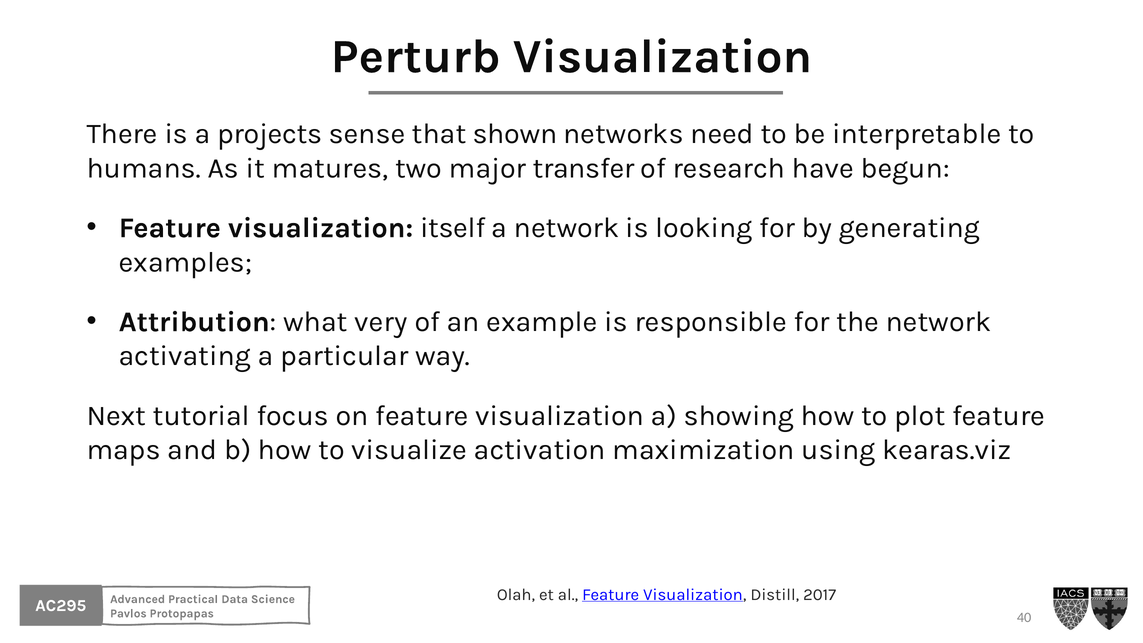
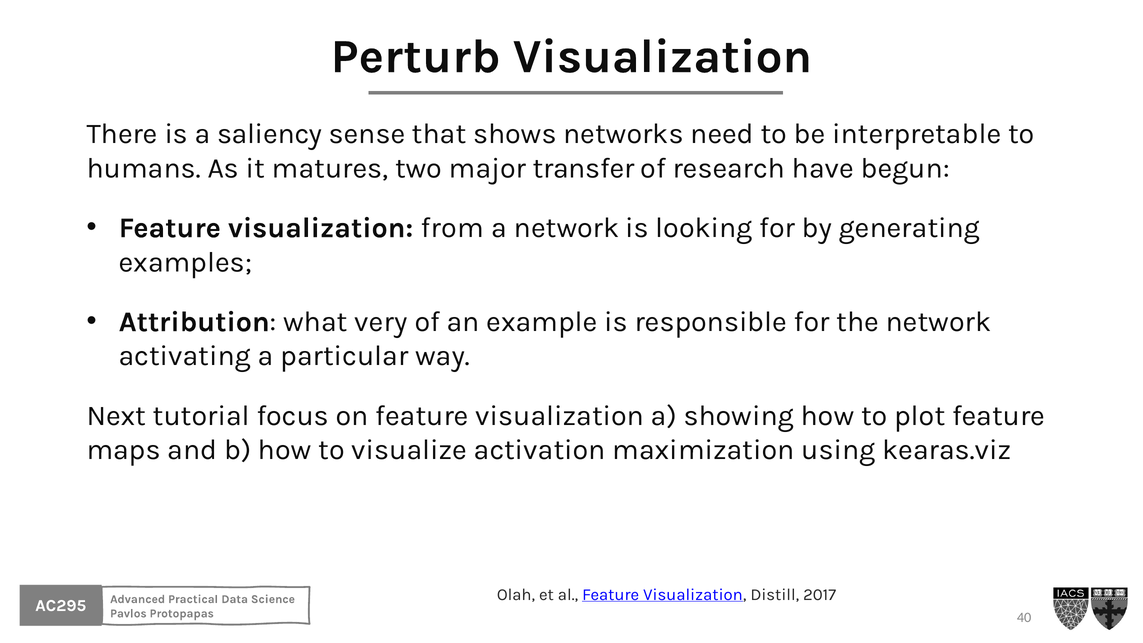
projects: projects -> saliency (270, 134)
shown: shown -> shows (515, 134)
itself: itself -> from (452, 228)
